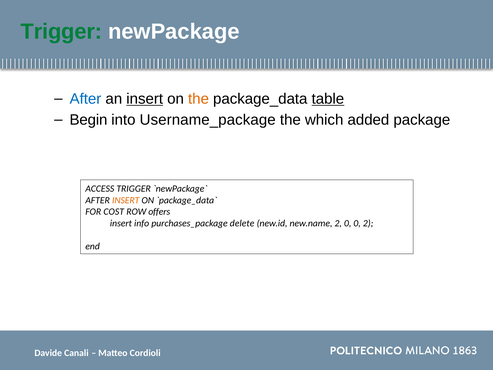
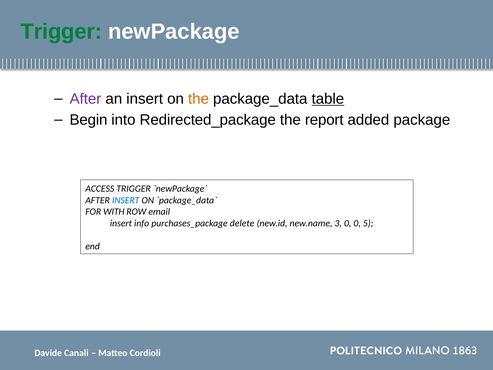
After colour: blue -> purple (85, 99)
insert underline: present -> none (145, 99)
Username_package: Username_package -> Redirected_package (208, 120)
which: which -> report (324, 120)
INSERT colour: orange -> blue (126, 200)
COST: COST -> WITH (114, 212)
offers: offers -> email (159, 212)
new.name 2: 2 -> 3 (338, 223)
0 2: 2 -> 5 (368, 223)
